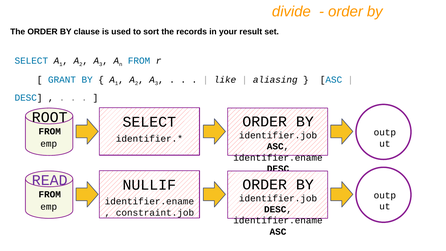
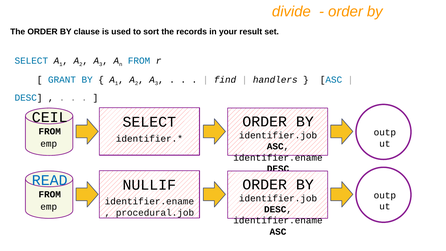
like: like -> find (225, 80)
aliasing: aliasing -> handlers (275, 80)
ROOT: ROOT -> CEIL (50, 117)
READ colour: purple -> blue (50, 180)
constraint.job: constraint.job -> procedural.job (155, 213)
